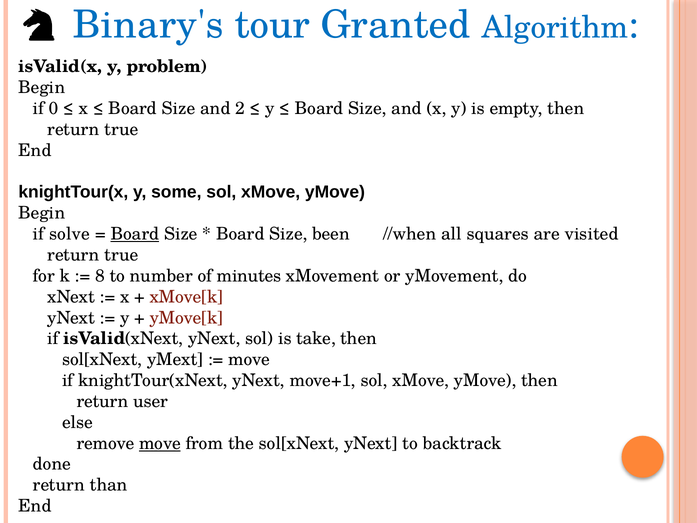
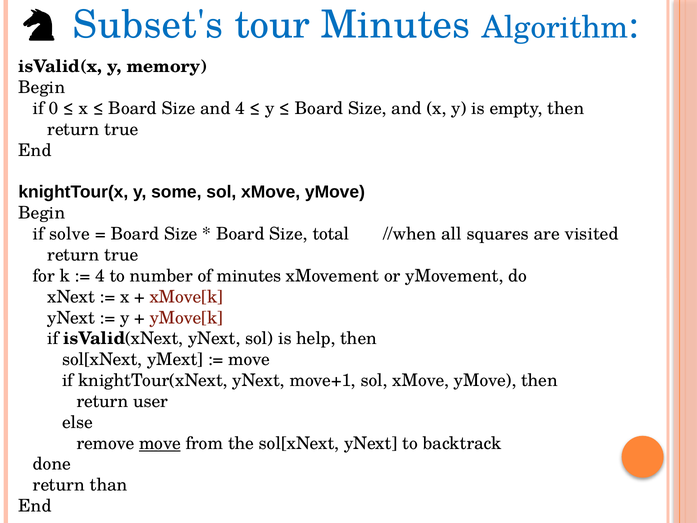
Binary's: Binary's -> Subset's (148, 25)
tour Granted: Granted -> Minutes (396, 25)
problem: problem -> memory (167, 67)
and 2: 2 -> 4 (240, 109)
Board underline: present -> none (135, 234)
been: been -> total (331, 234)
8: 8 -> 4 (100, 276)
take: take -> help (316, 339)
